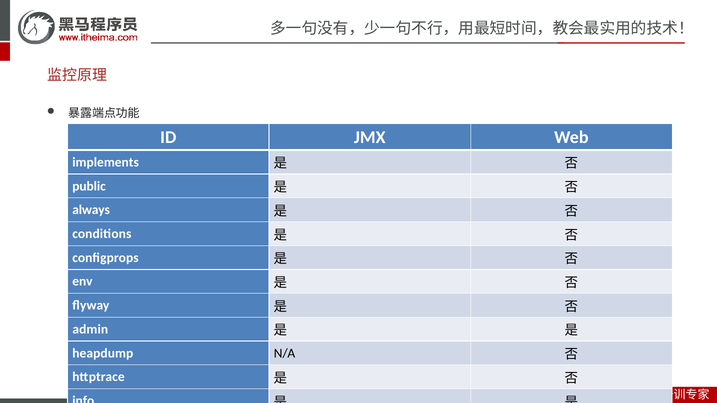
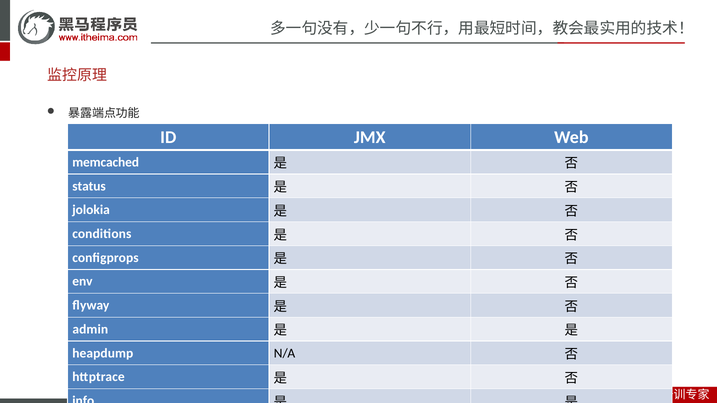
implements: implements -> memcached (106, 162)
public: public -> status (89, 186)
always: always -> jolokia (91, 210)
